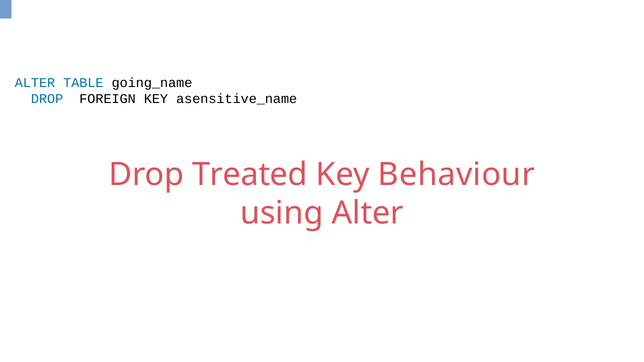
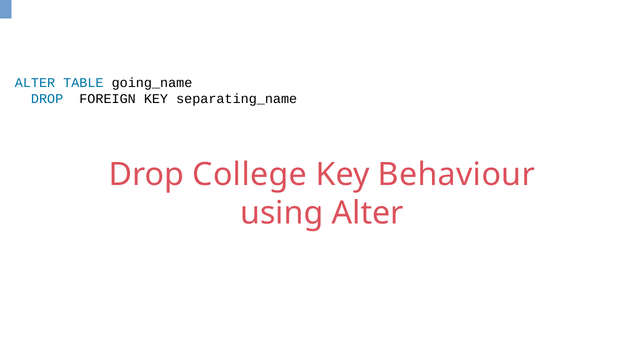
asensitive_name: asensitive_name -> separating_name (237, 99)
Treated: Treated -> College (250, 175)
